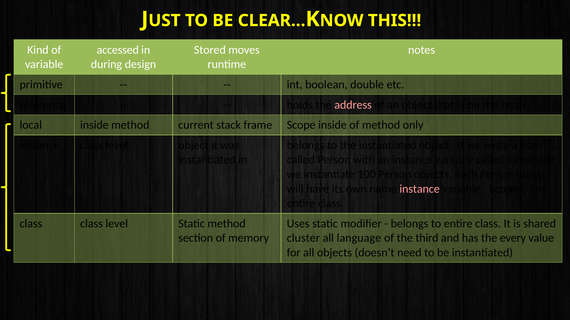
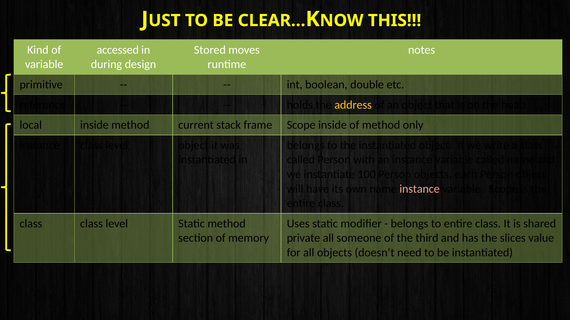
address colour: pink -> yellow (353, 105)
cluster: cluster -> private (303, 238)
language: language -> someone (359, 238)
every: every -> slices (513, 238)
